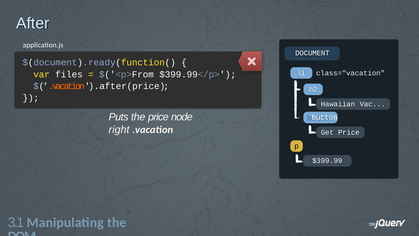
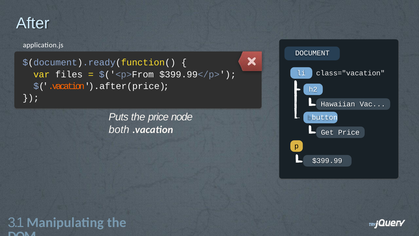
right: right -> both (119, 130)
